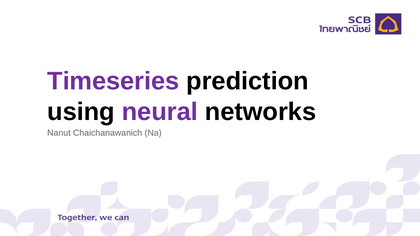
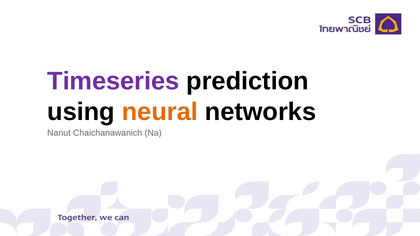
neural colour: purple -> orange (160, 112)
